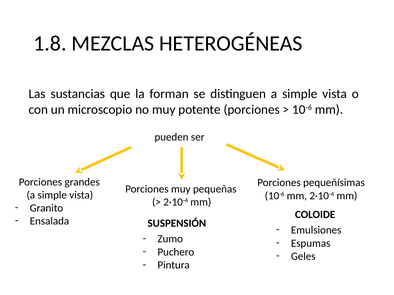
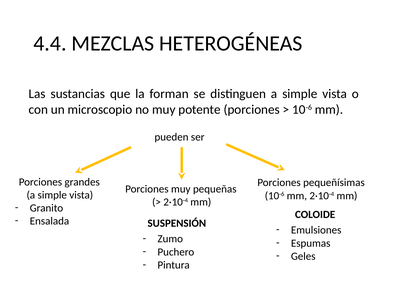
1.8: 1.8 -> 4.4 (50, 43)
